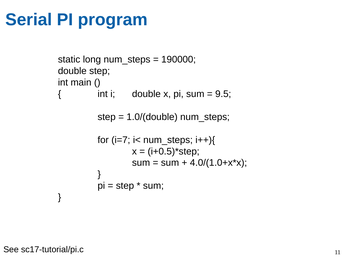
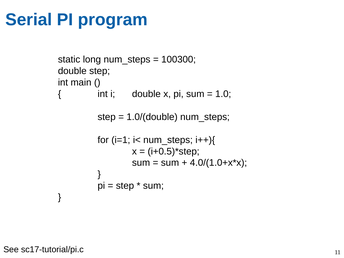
190000: 190000 -> 100300 (179, 60)
9.5: 9.5 -> 1.0 (223, 94)
i=7: i=7 -> i=1 (121, 140)
